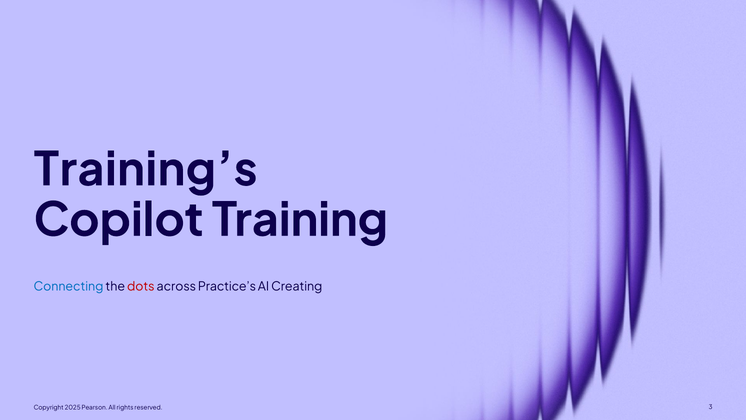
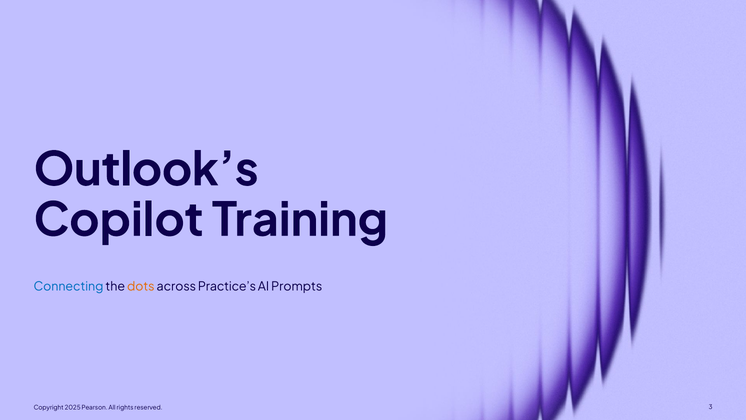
Training’s: Training’s -> Outlook’s (146, 170)
dots colour: red -> orange (141, 286)
Creating: Creating -> Prompts (297, 286)
